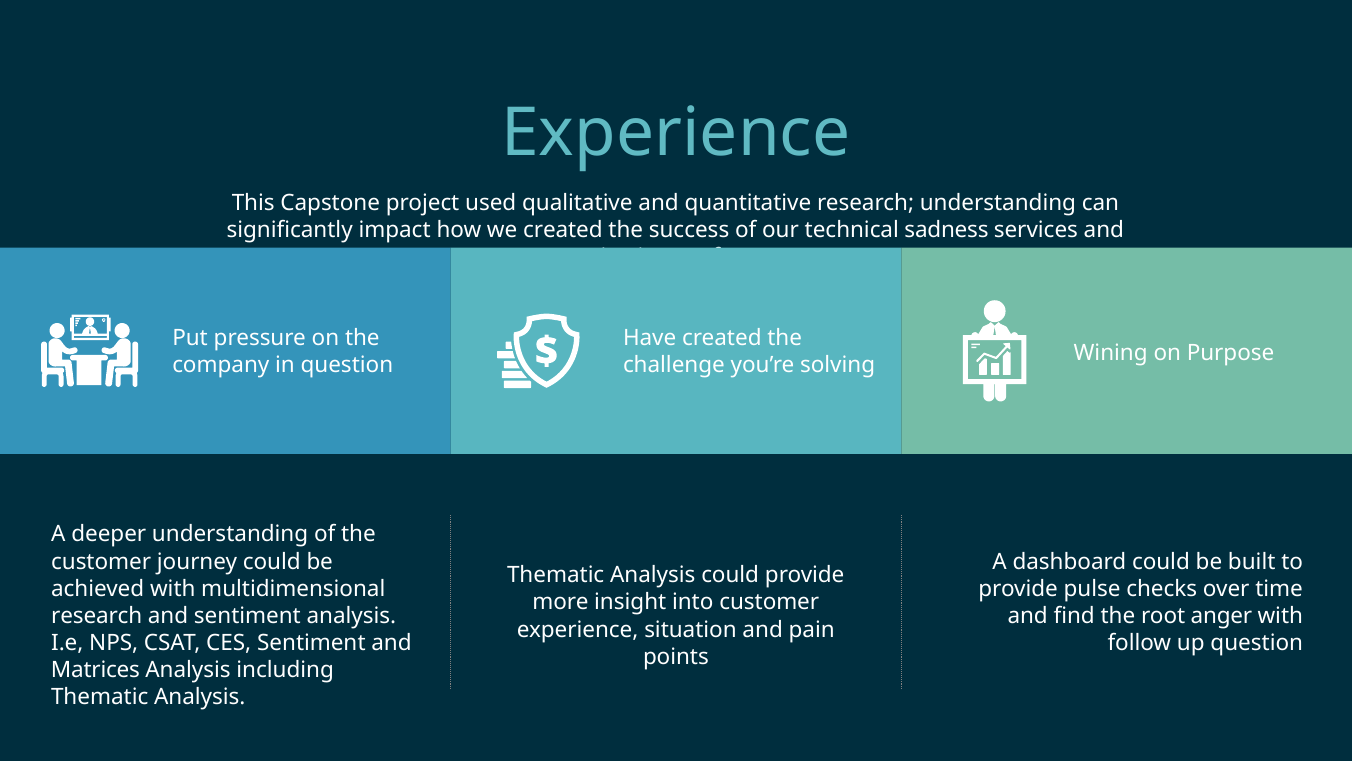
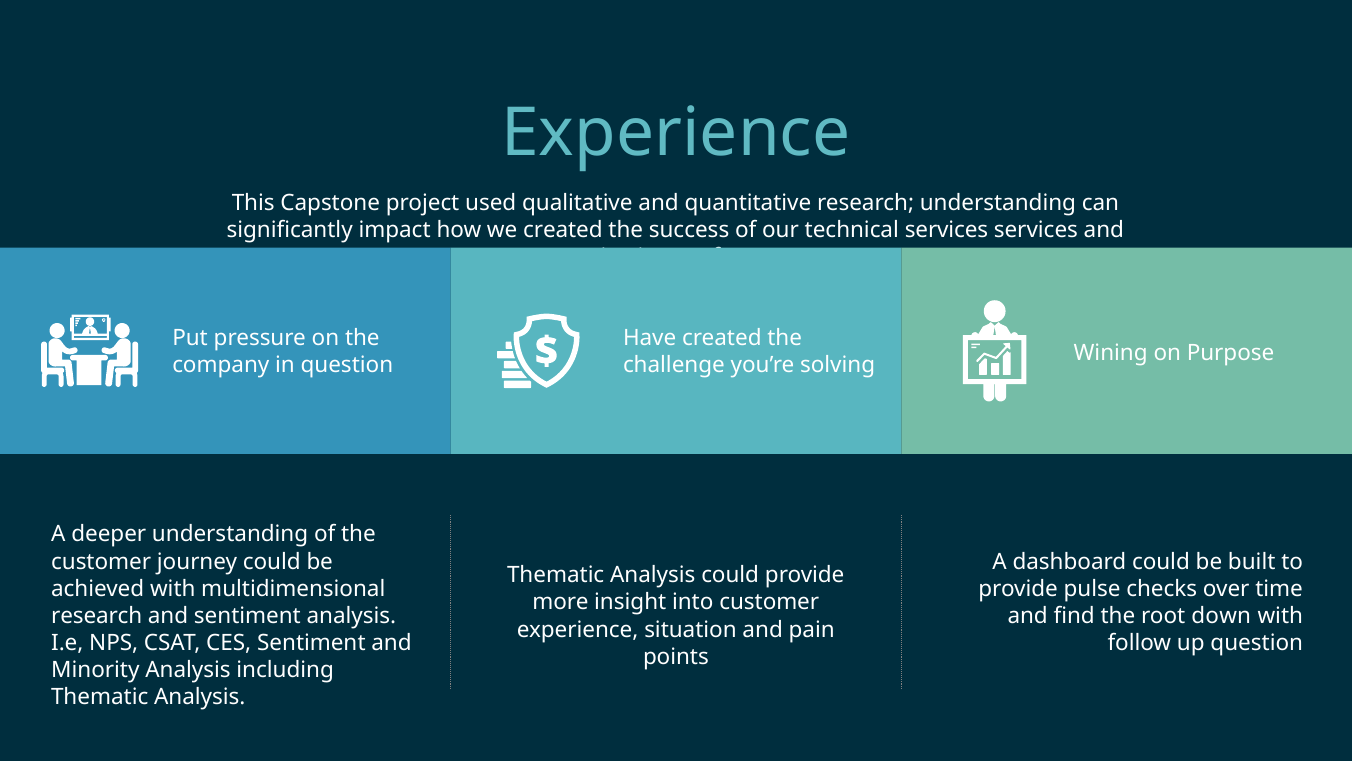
technical sadness: sadness -> services (946, 230)
anger: anger -> down (1221, 615)
Matrices: Matrices -> Minority (95, 669)
